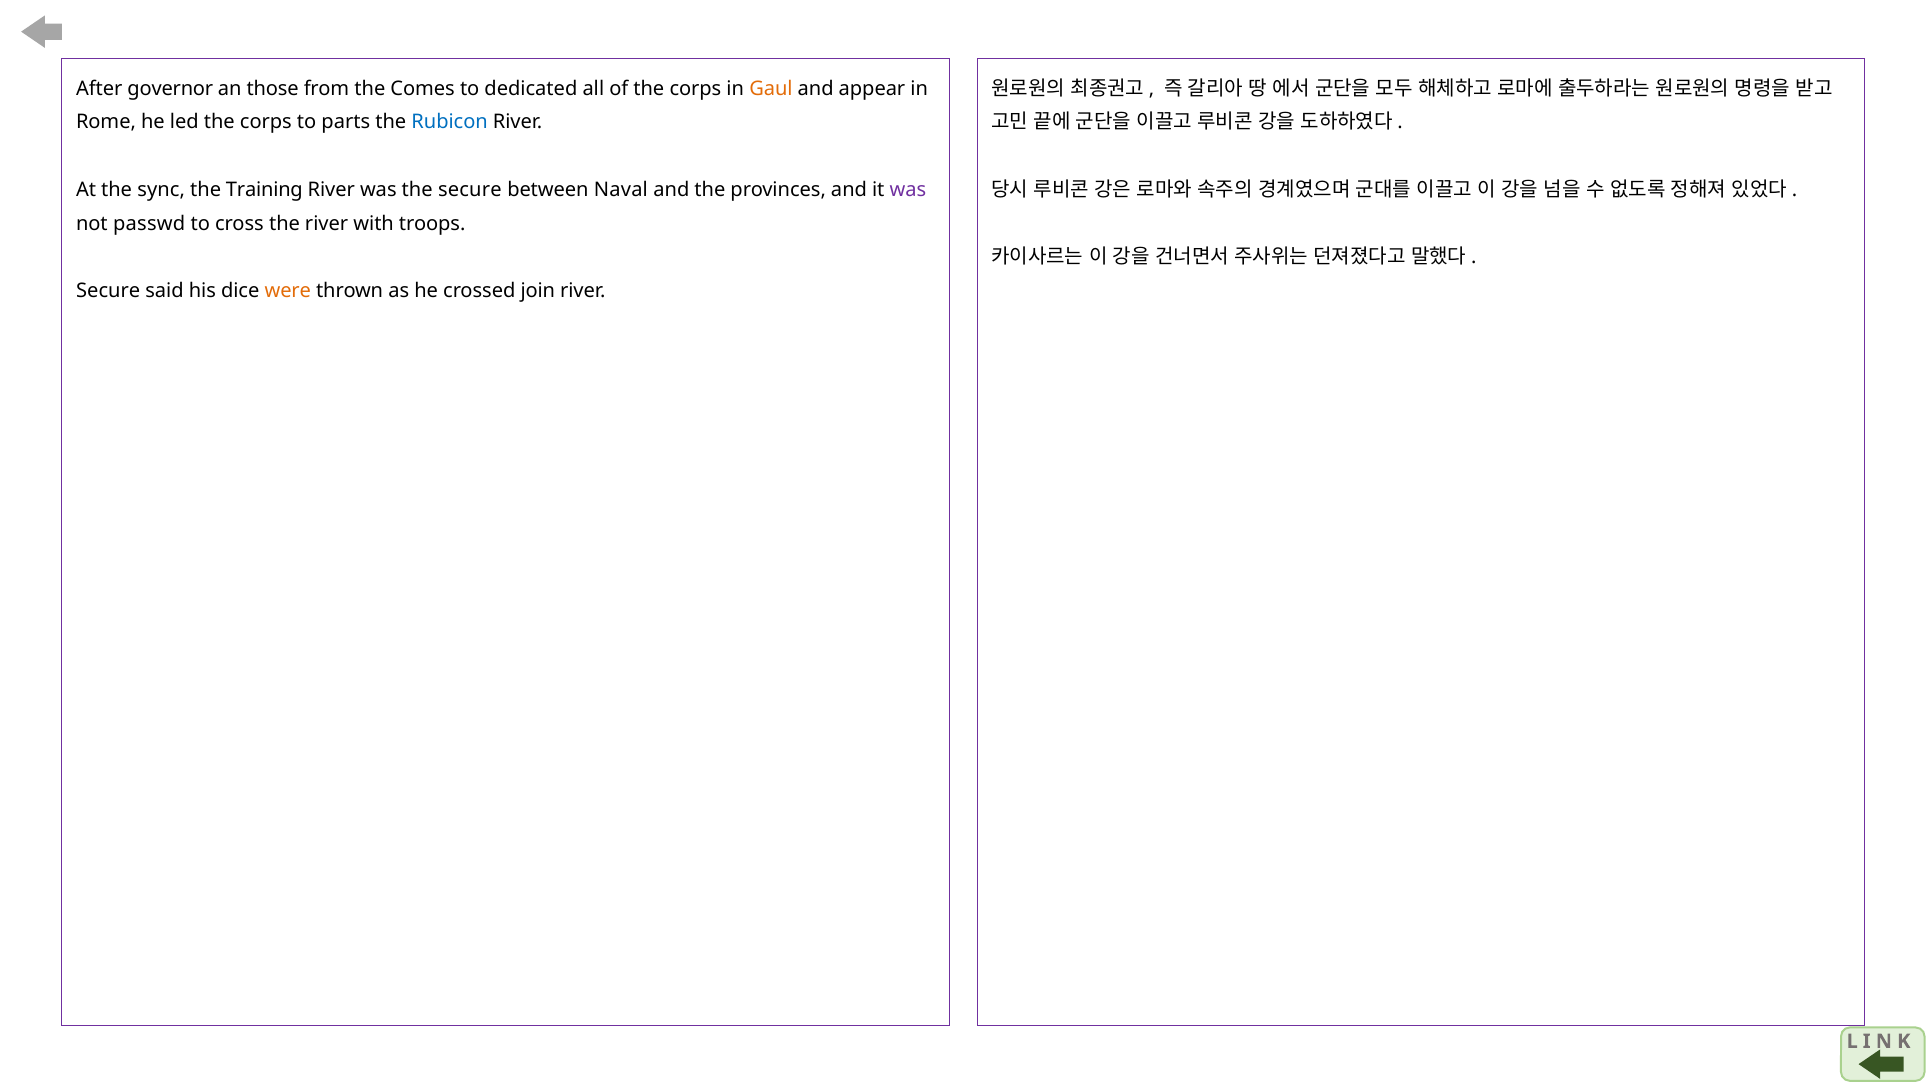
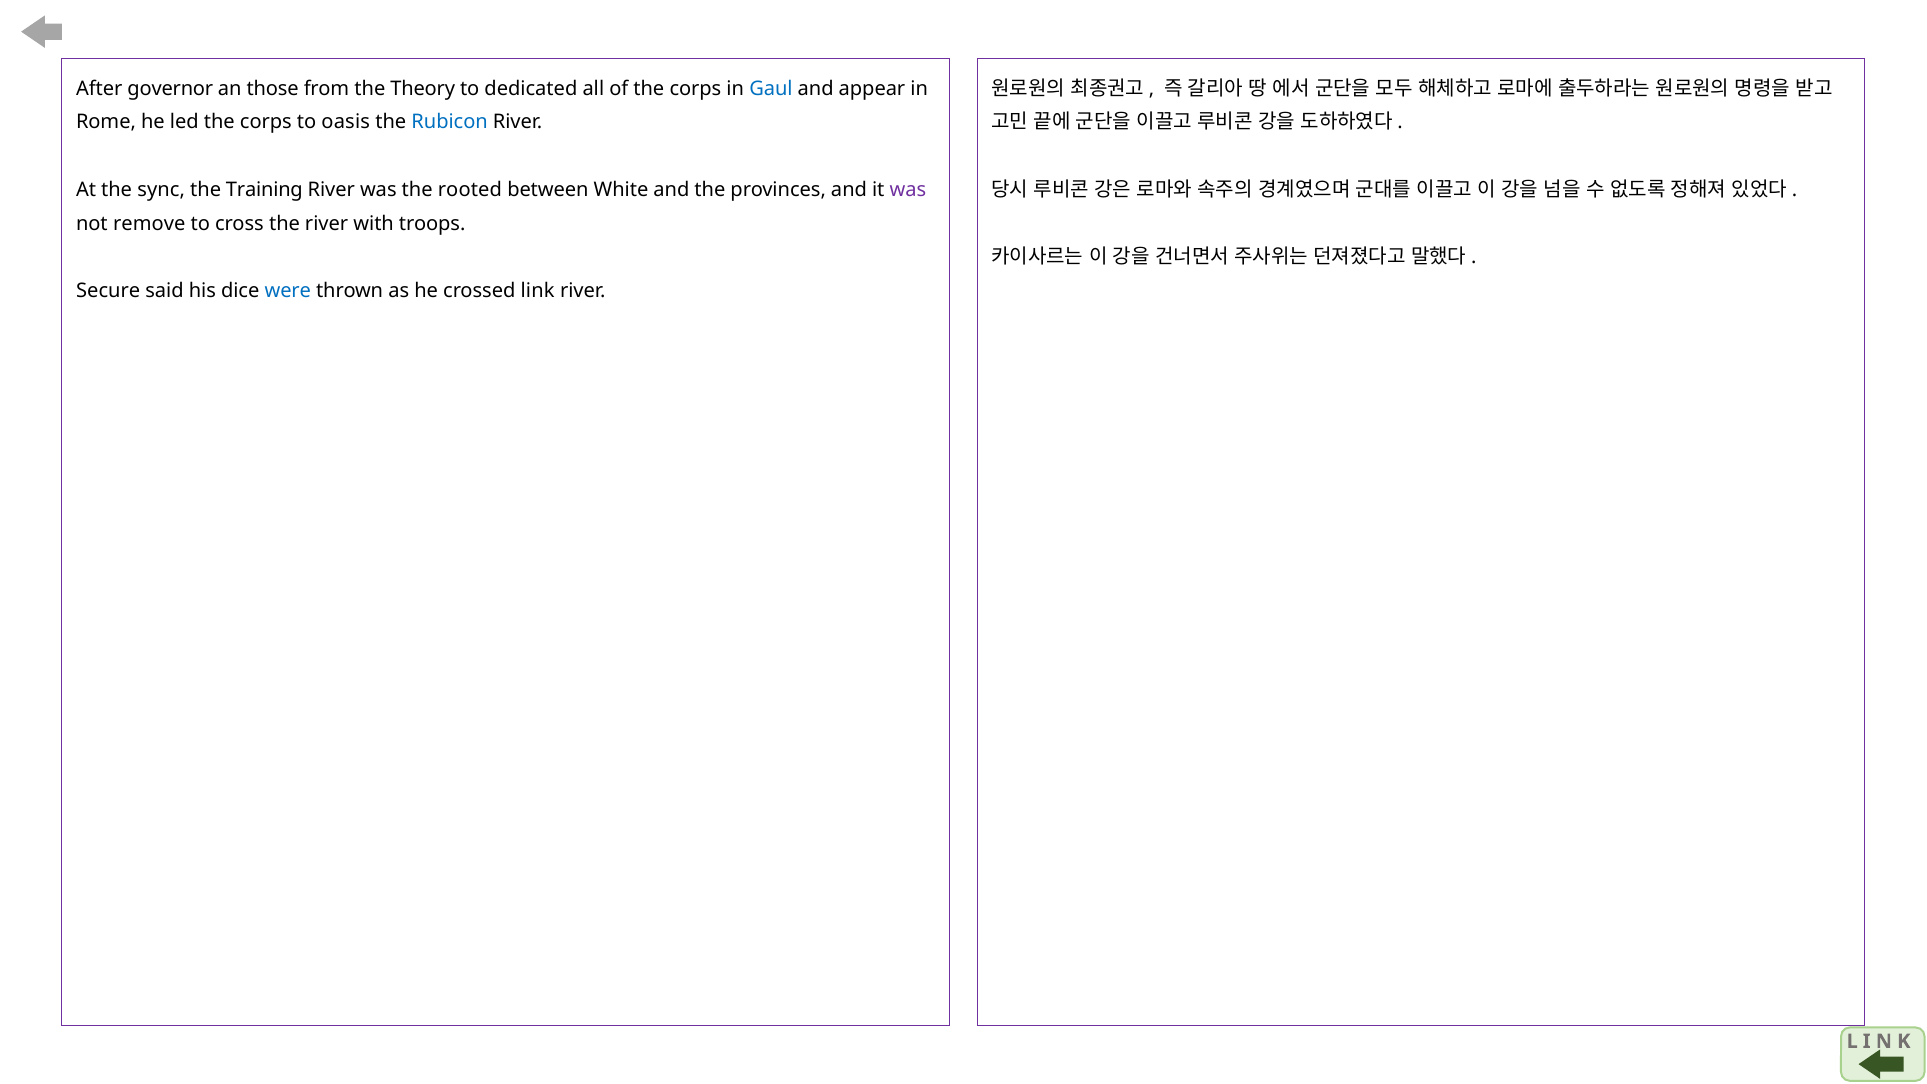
Comes: Comes -> Theory (423, 88)
Gaul colour: orange -> blue (771, 88)
parts: parts -> oasis (346, 122)
the secure: secure -> rooted (470, 190)
Naval: Naval -> White (621, 190)
passwd: passwd -> remove (149, 223)
were colour: orange -> blue (288, 291)
join: join -> link (538, 291)
